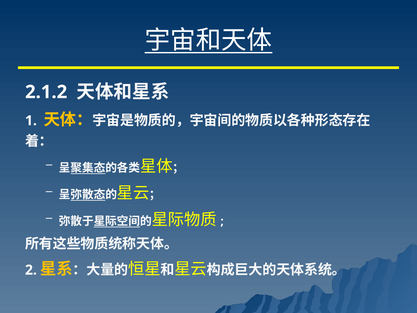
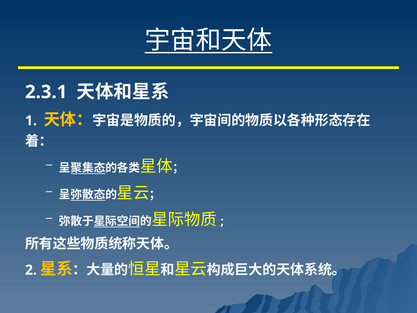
2.1.2: 2.1.2 -> 2.3.1 (46, 92)
